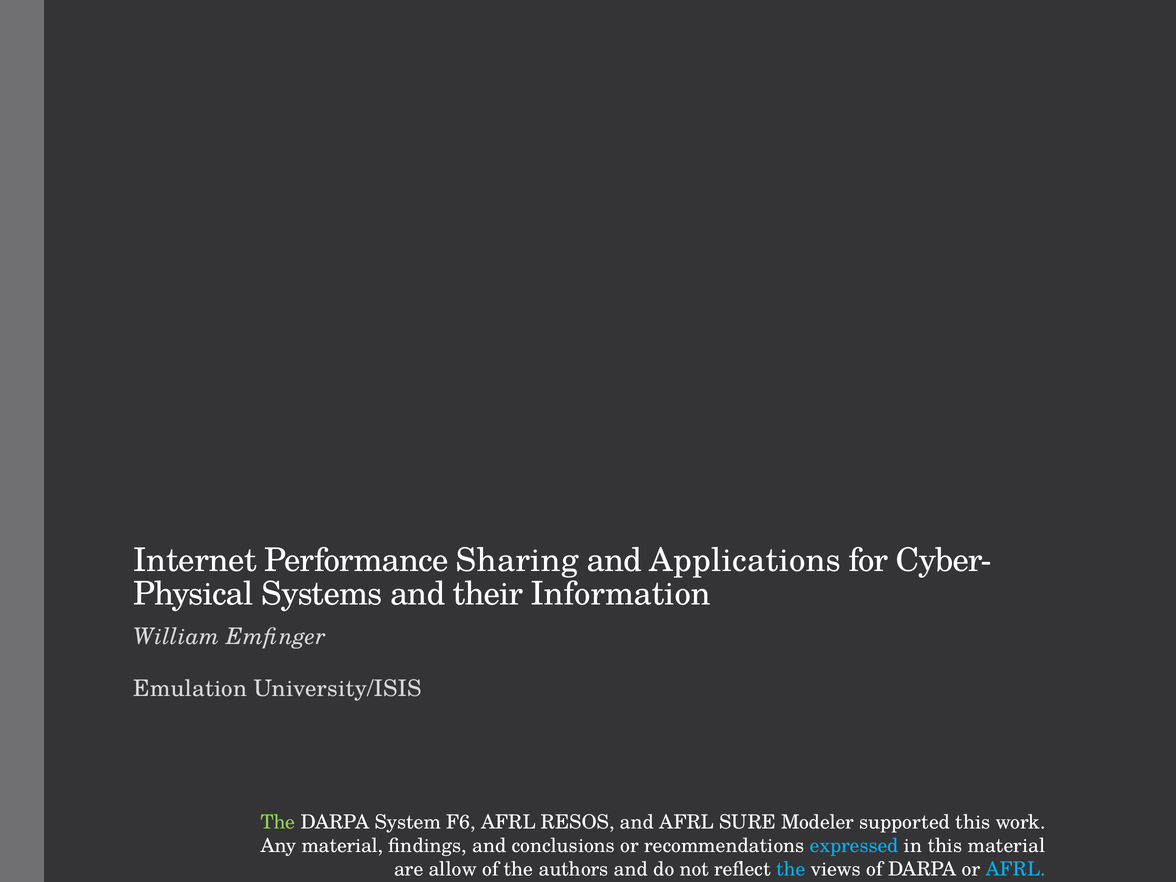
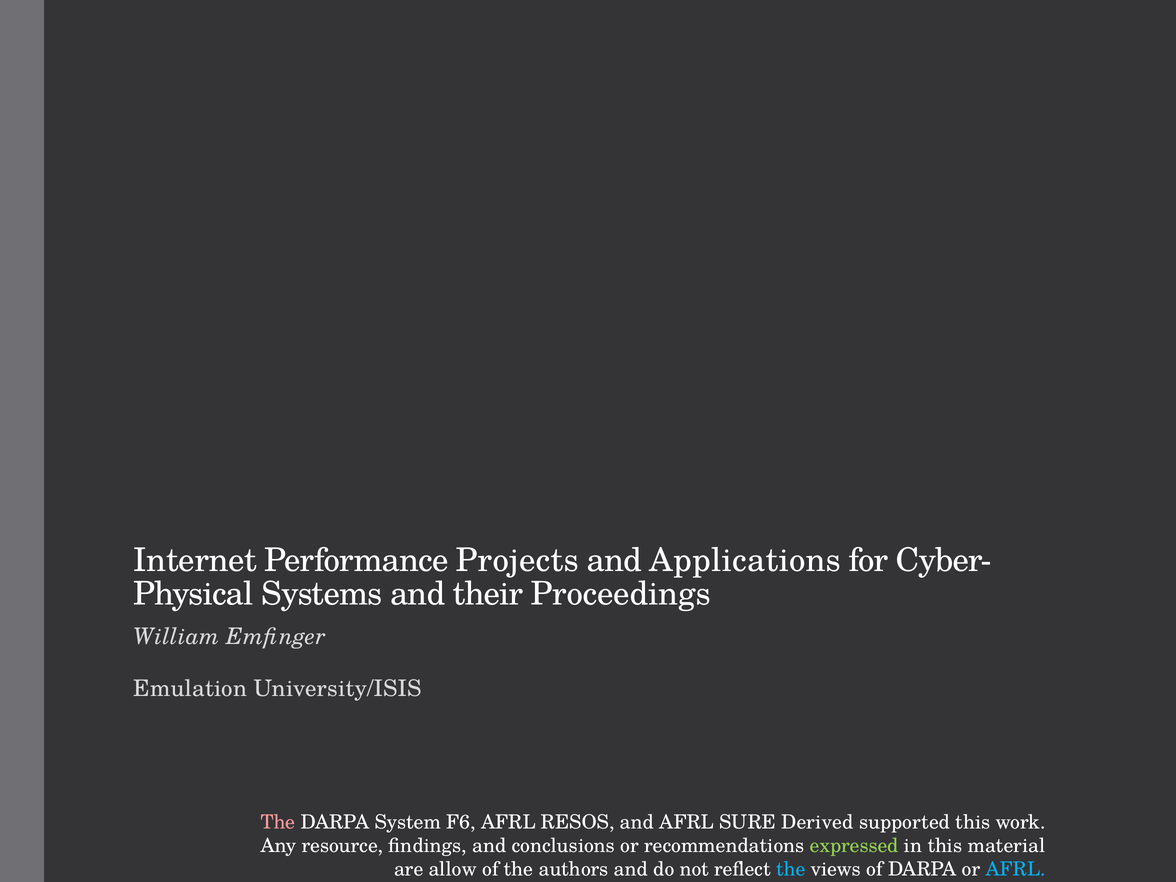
Sharing: Sharing -> Projects (517, 561)
Information: Information -> Proceedings (621, 594)
The colour: light green -> pink (278, 822)
Modeler: Modeler -> Derived (817, 822)
Any material: material -> resource (342, 846)
expressed colour: light blue -> light green (854, 846)
